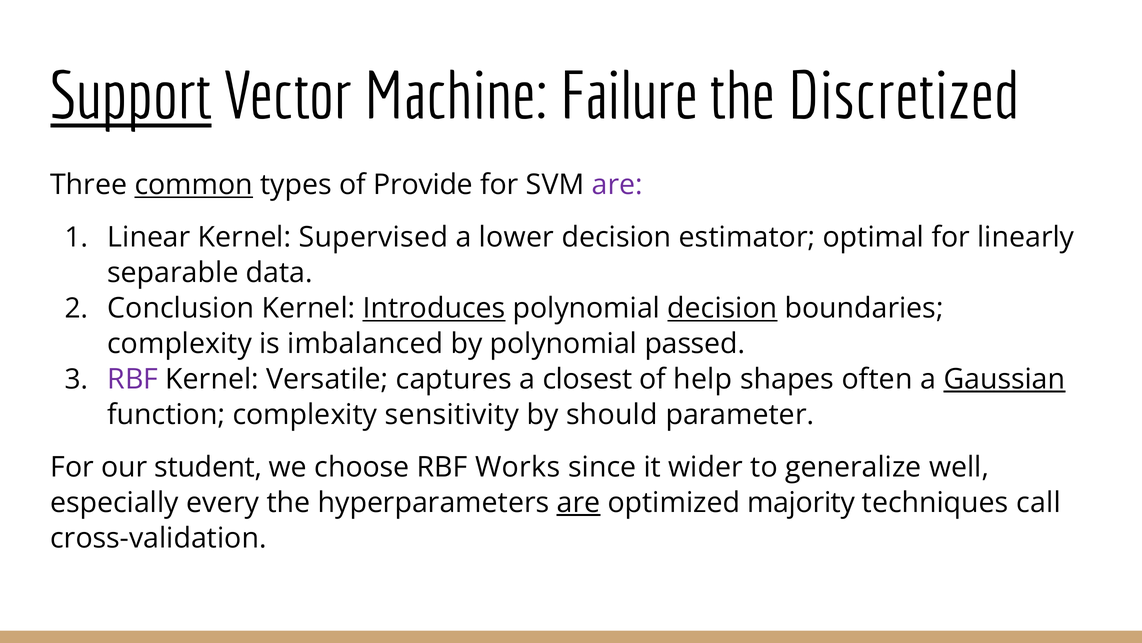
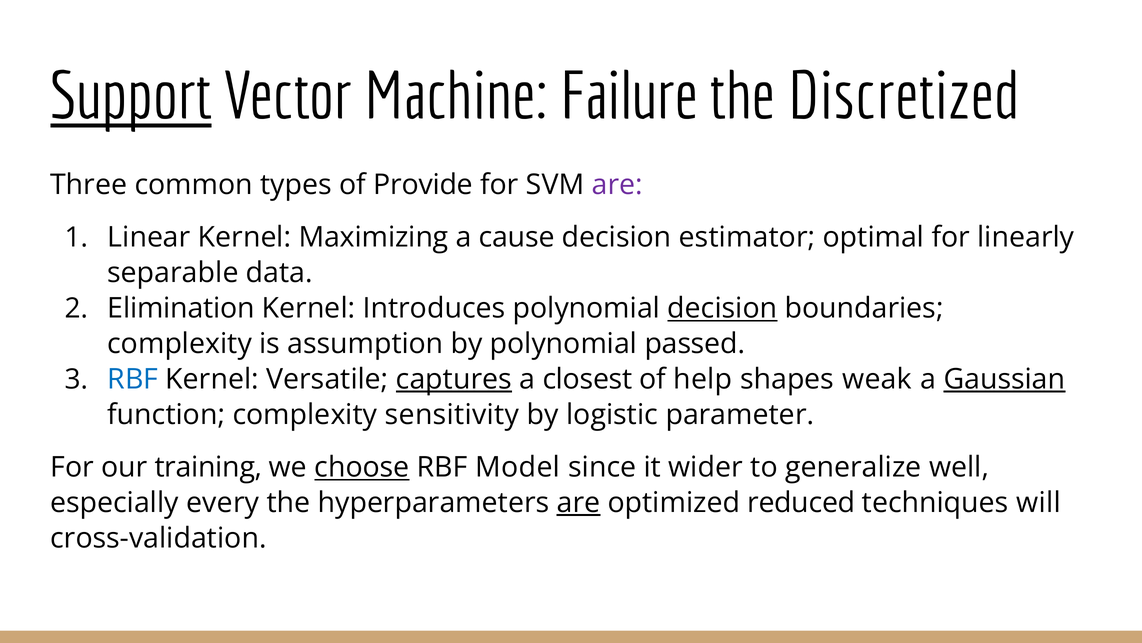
common underline: present -> none (194, 185)
Supervised: Supervised -> Maximizing (373, 237)
lower: lower -> cause (517, 237)
Conclusion: Conclusion -> Elimination (181, 308)
Introduces underline: present -> none (434, 308)
imbalanced: imbalanced -> assumption (365, 344)
RBF colour: purple -> blue (133, 379)
captures underline: none -> present (454, 379)
often: often -> weak (877, 379)
should: should -> logistic (612, 414)
student: student -> training (208, 467)
choose underline: none -> present (362, 467)
Works: Works -> Model (518, 467)
majority: majority -> reduced (801, 502)
call: call -> will (1038, 502)
